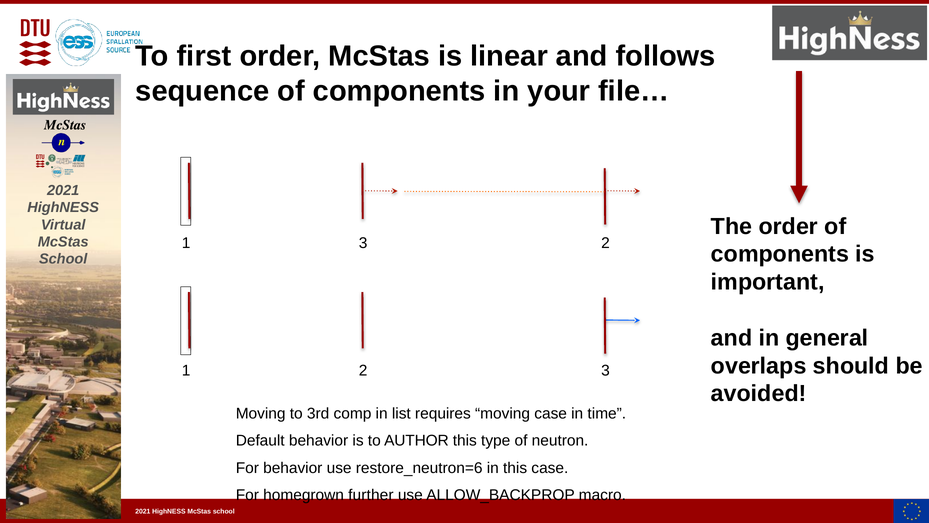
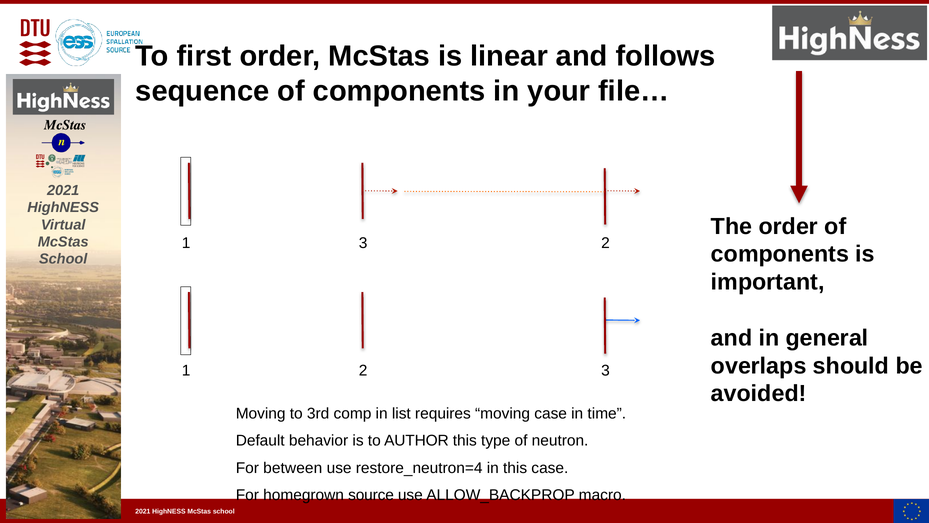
For behavior: behavior -> between (293, 468)
restore_neutron=6: restore_neutron=6 -> restore_neutron=4 (419, 468)
further: further -> source (371, 495)
